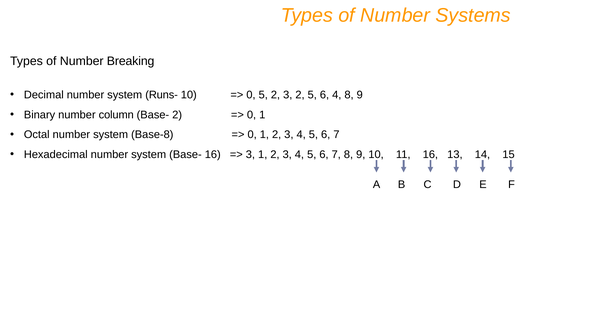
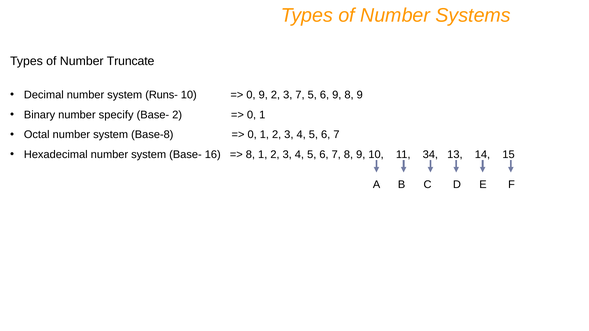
Breaking: Breaking -> Truncate (131, 61)
0 5: 5 -> 9 (263, 95)
3 2: 2 -> 7 (300, 95)
6 4: 4 -> 9 (337, 95)
column: column -> specify (116, 115)
3: 3 -> 8 (250, 155)
11 16: 16 -> 34 (430, 155)
